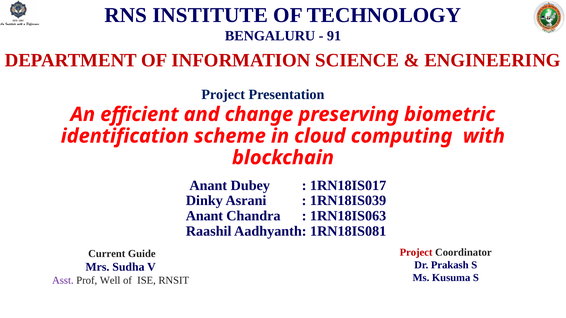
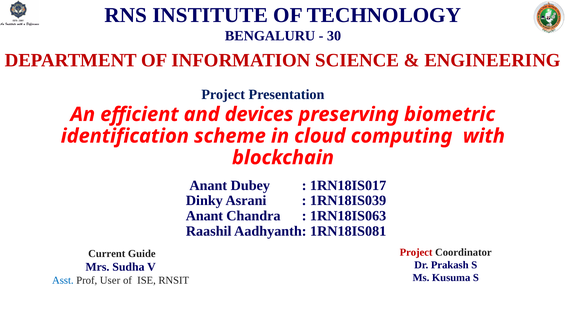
91: 91 -> 30 (334, 36)
change: change -> devices (259, 115)
Asst colour: purple -> blue (63, 281)
Well: Well -> User (110, 281)
